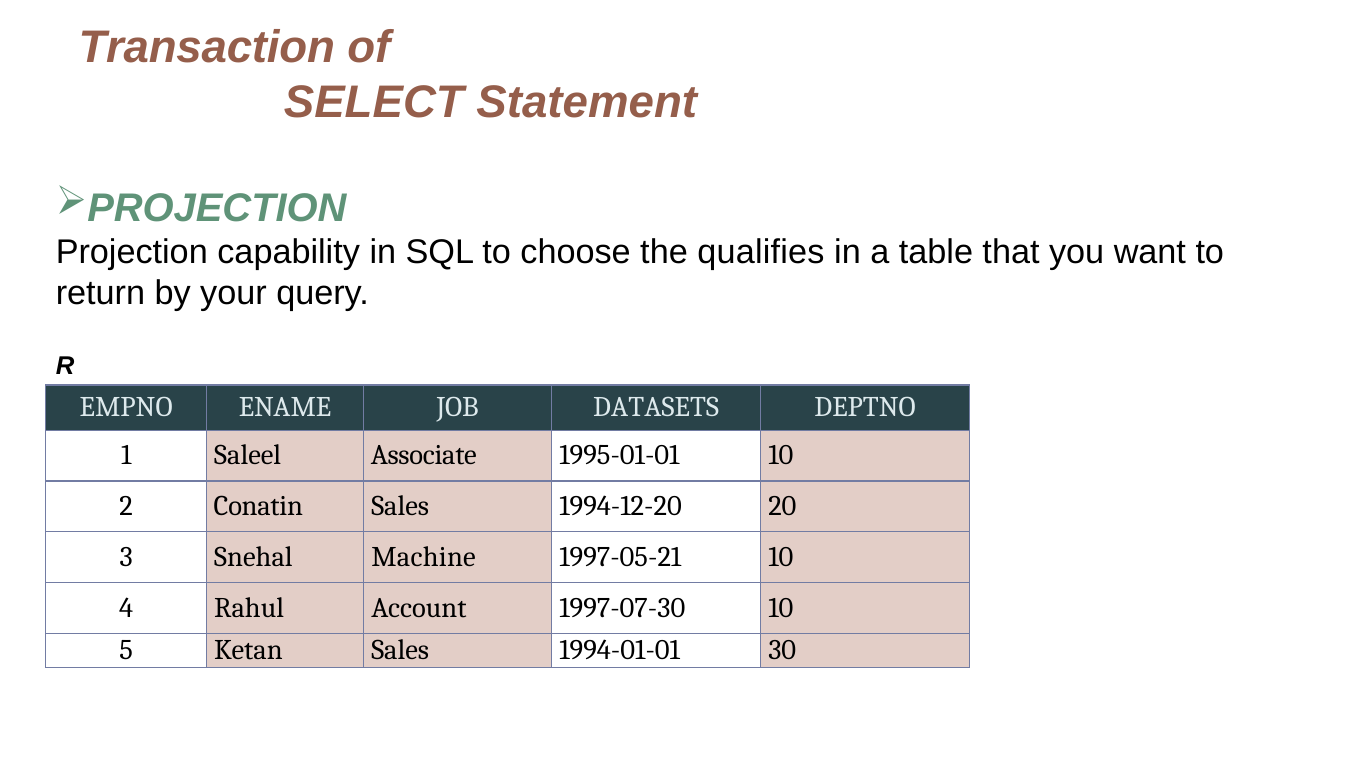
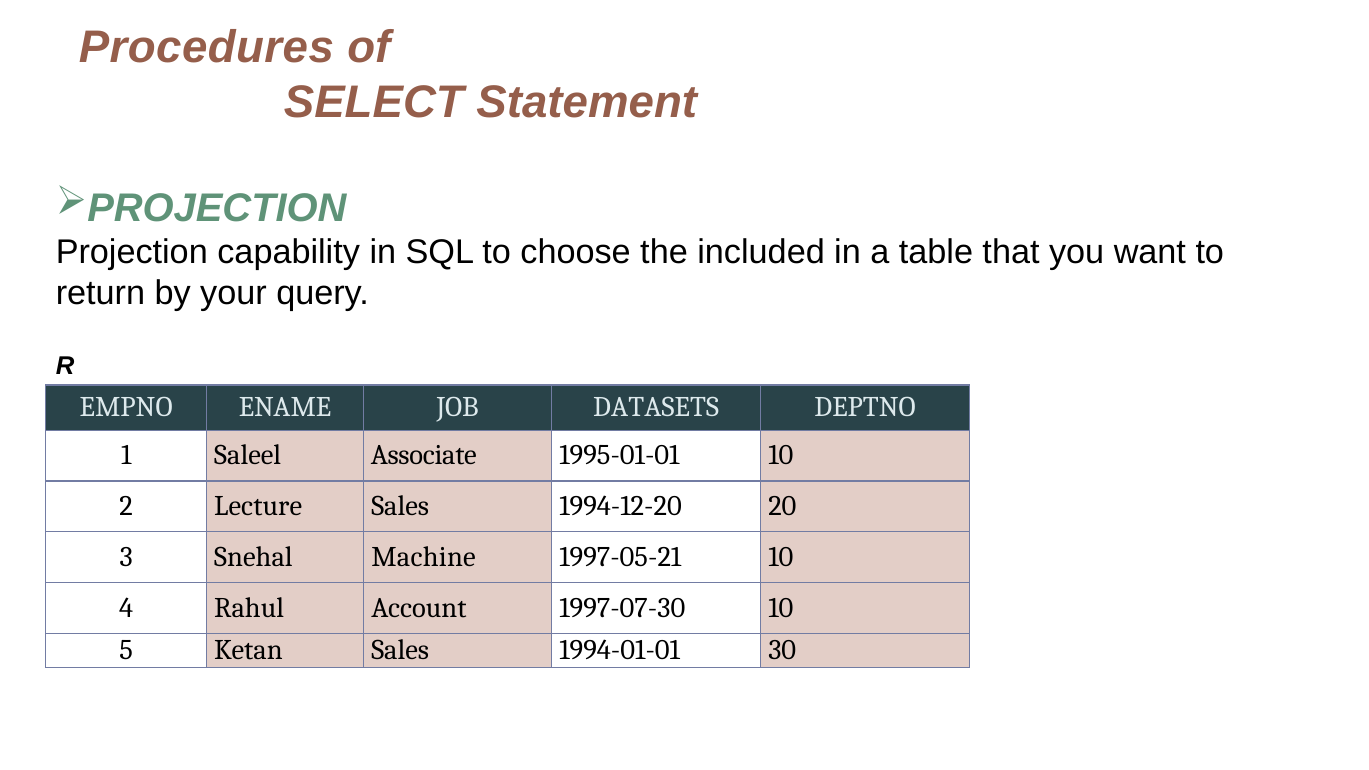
Transaction: Transaction -> Procedures (206, 48)
qualifies: qualifies -> included (761, 252)
Conatin: Conatin -> Lecture (258, 506)
